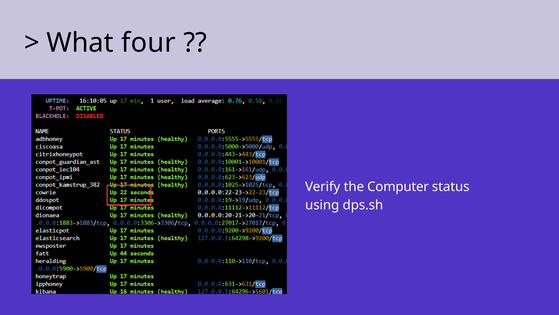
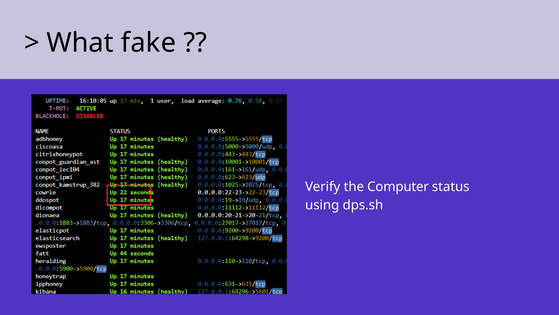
four: four -> fake (148, 43)
